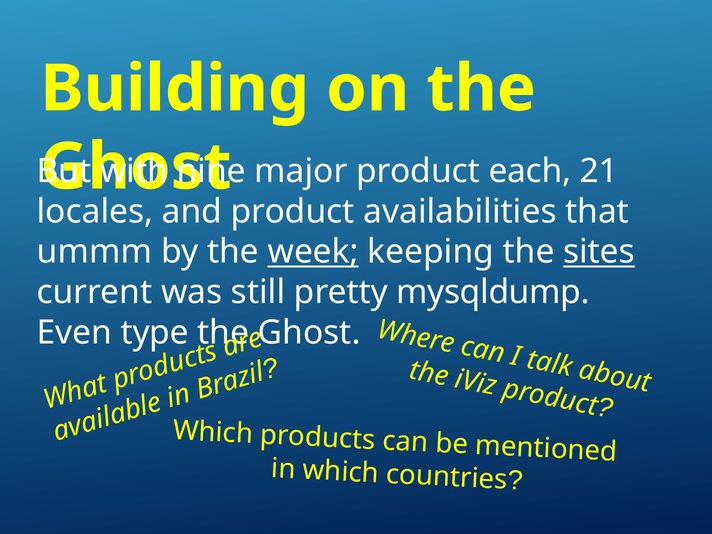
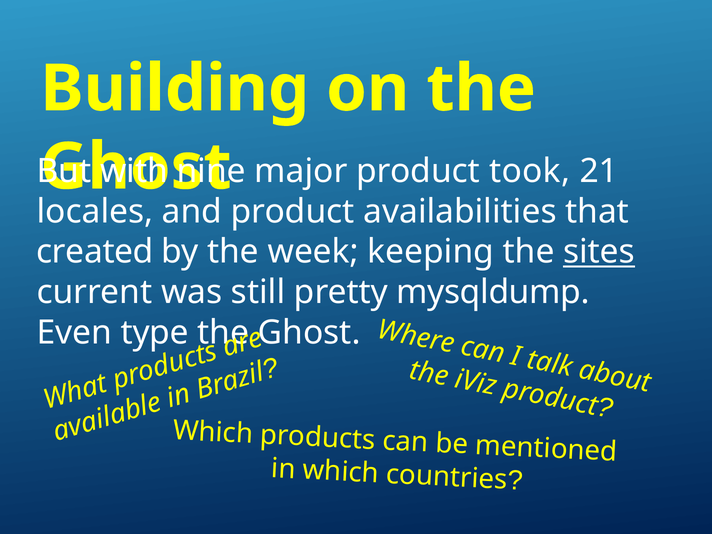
each: each -> took (530, 171)
ummm: ummm -> created (95, 252)
week underline: present -> none (313, 252)
